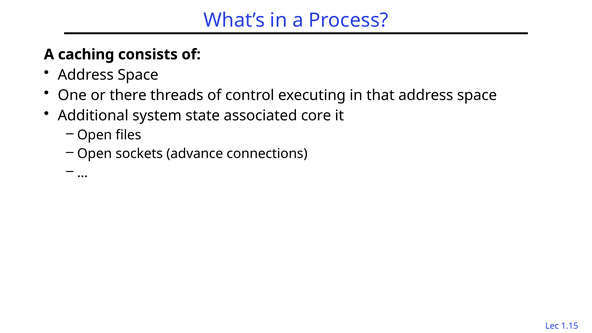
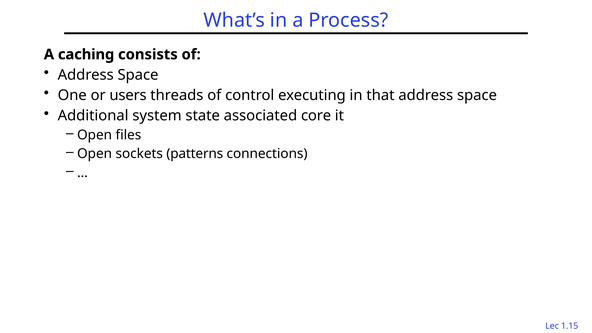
there: there -> users (128, 95)
advance: advance -> patterns (195, 154)
